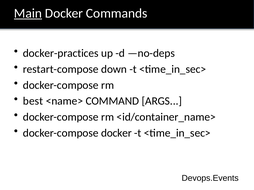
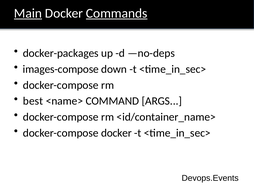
Commands underline: none -> present (117, 13)
docker-practices: docker-practices -> docker-packages (61, 53)
restart-compose: restart-compose -> images-compose (61, 69)
